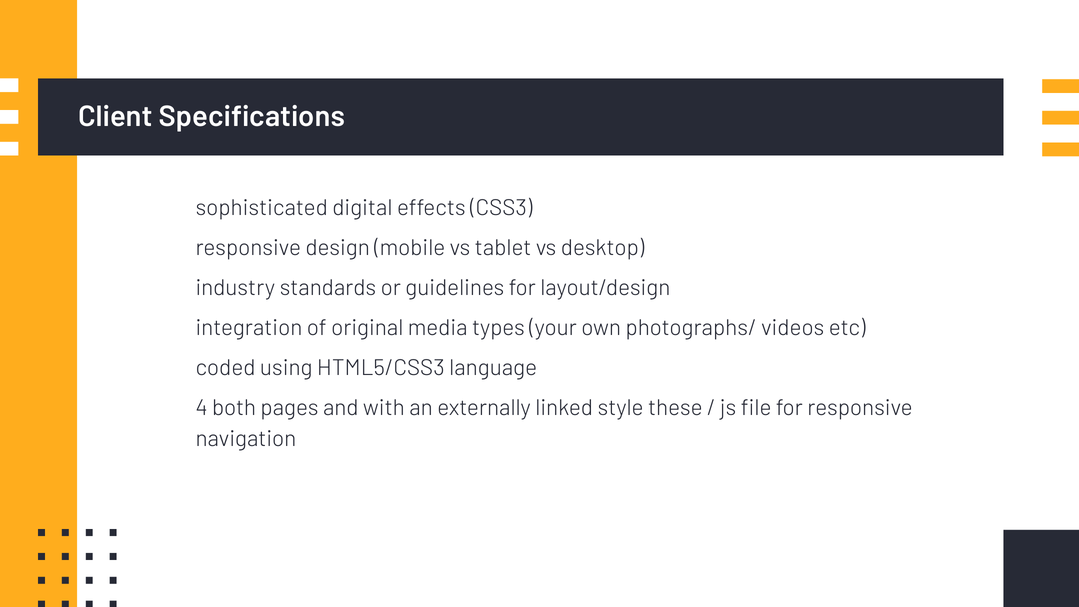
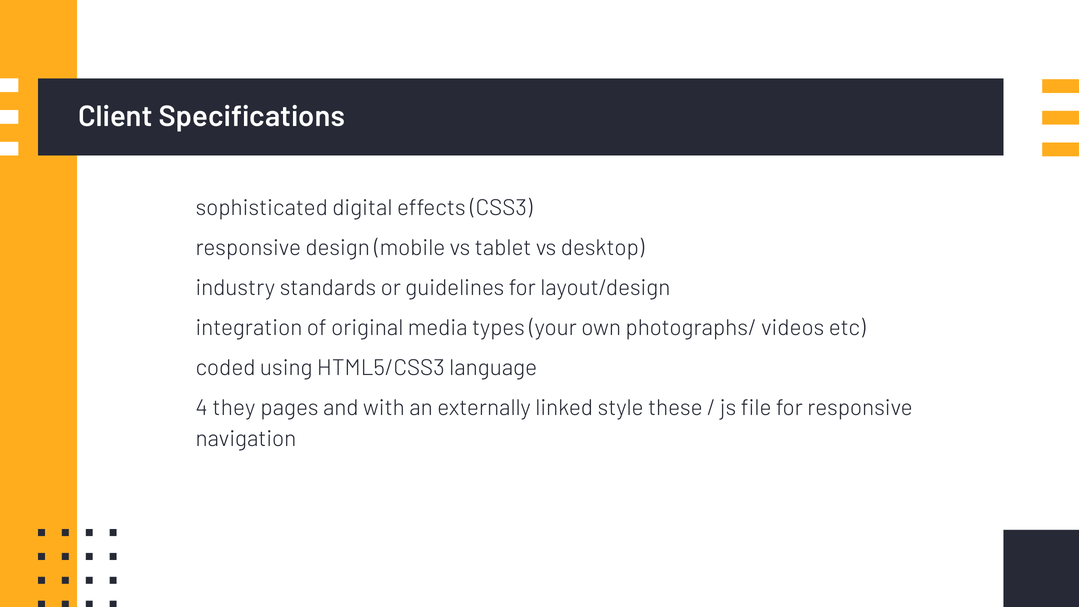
both: both -> they (234, 408)
